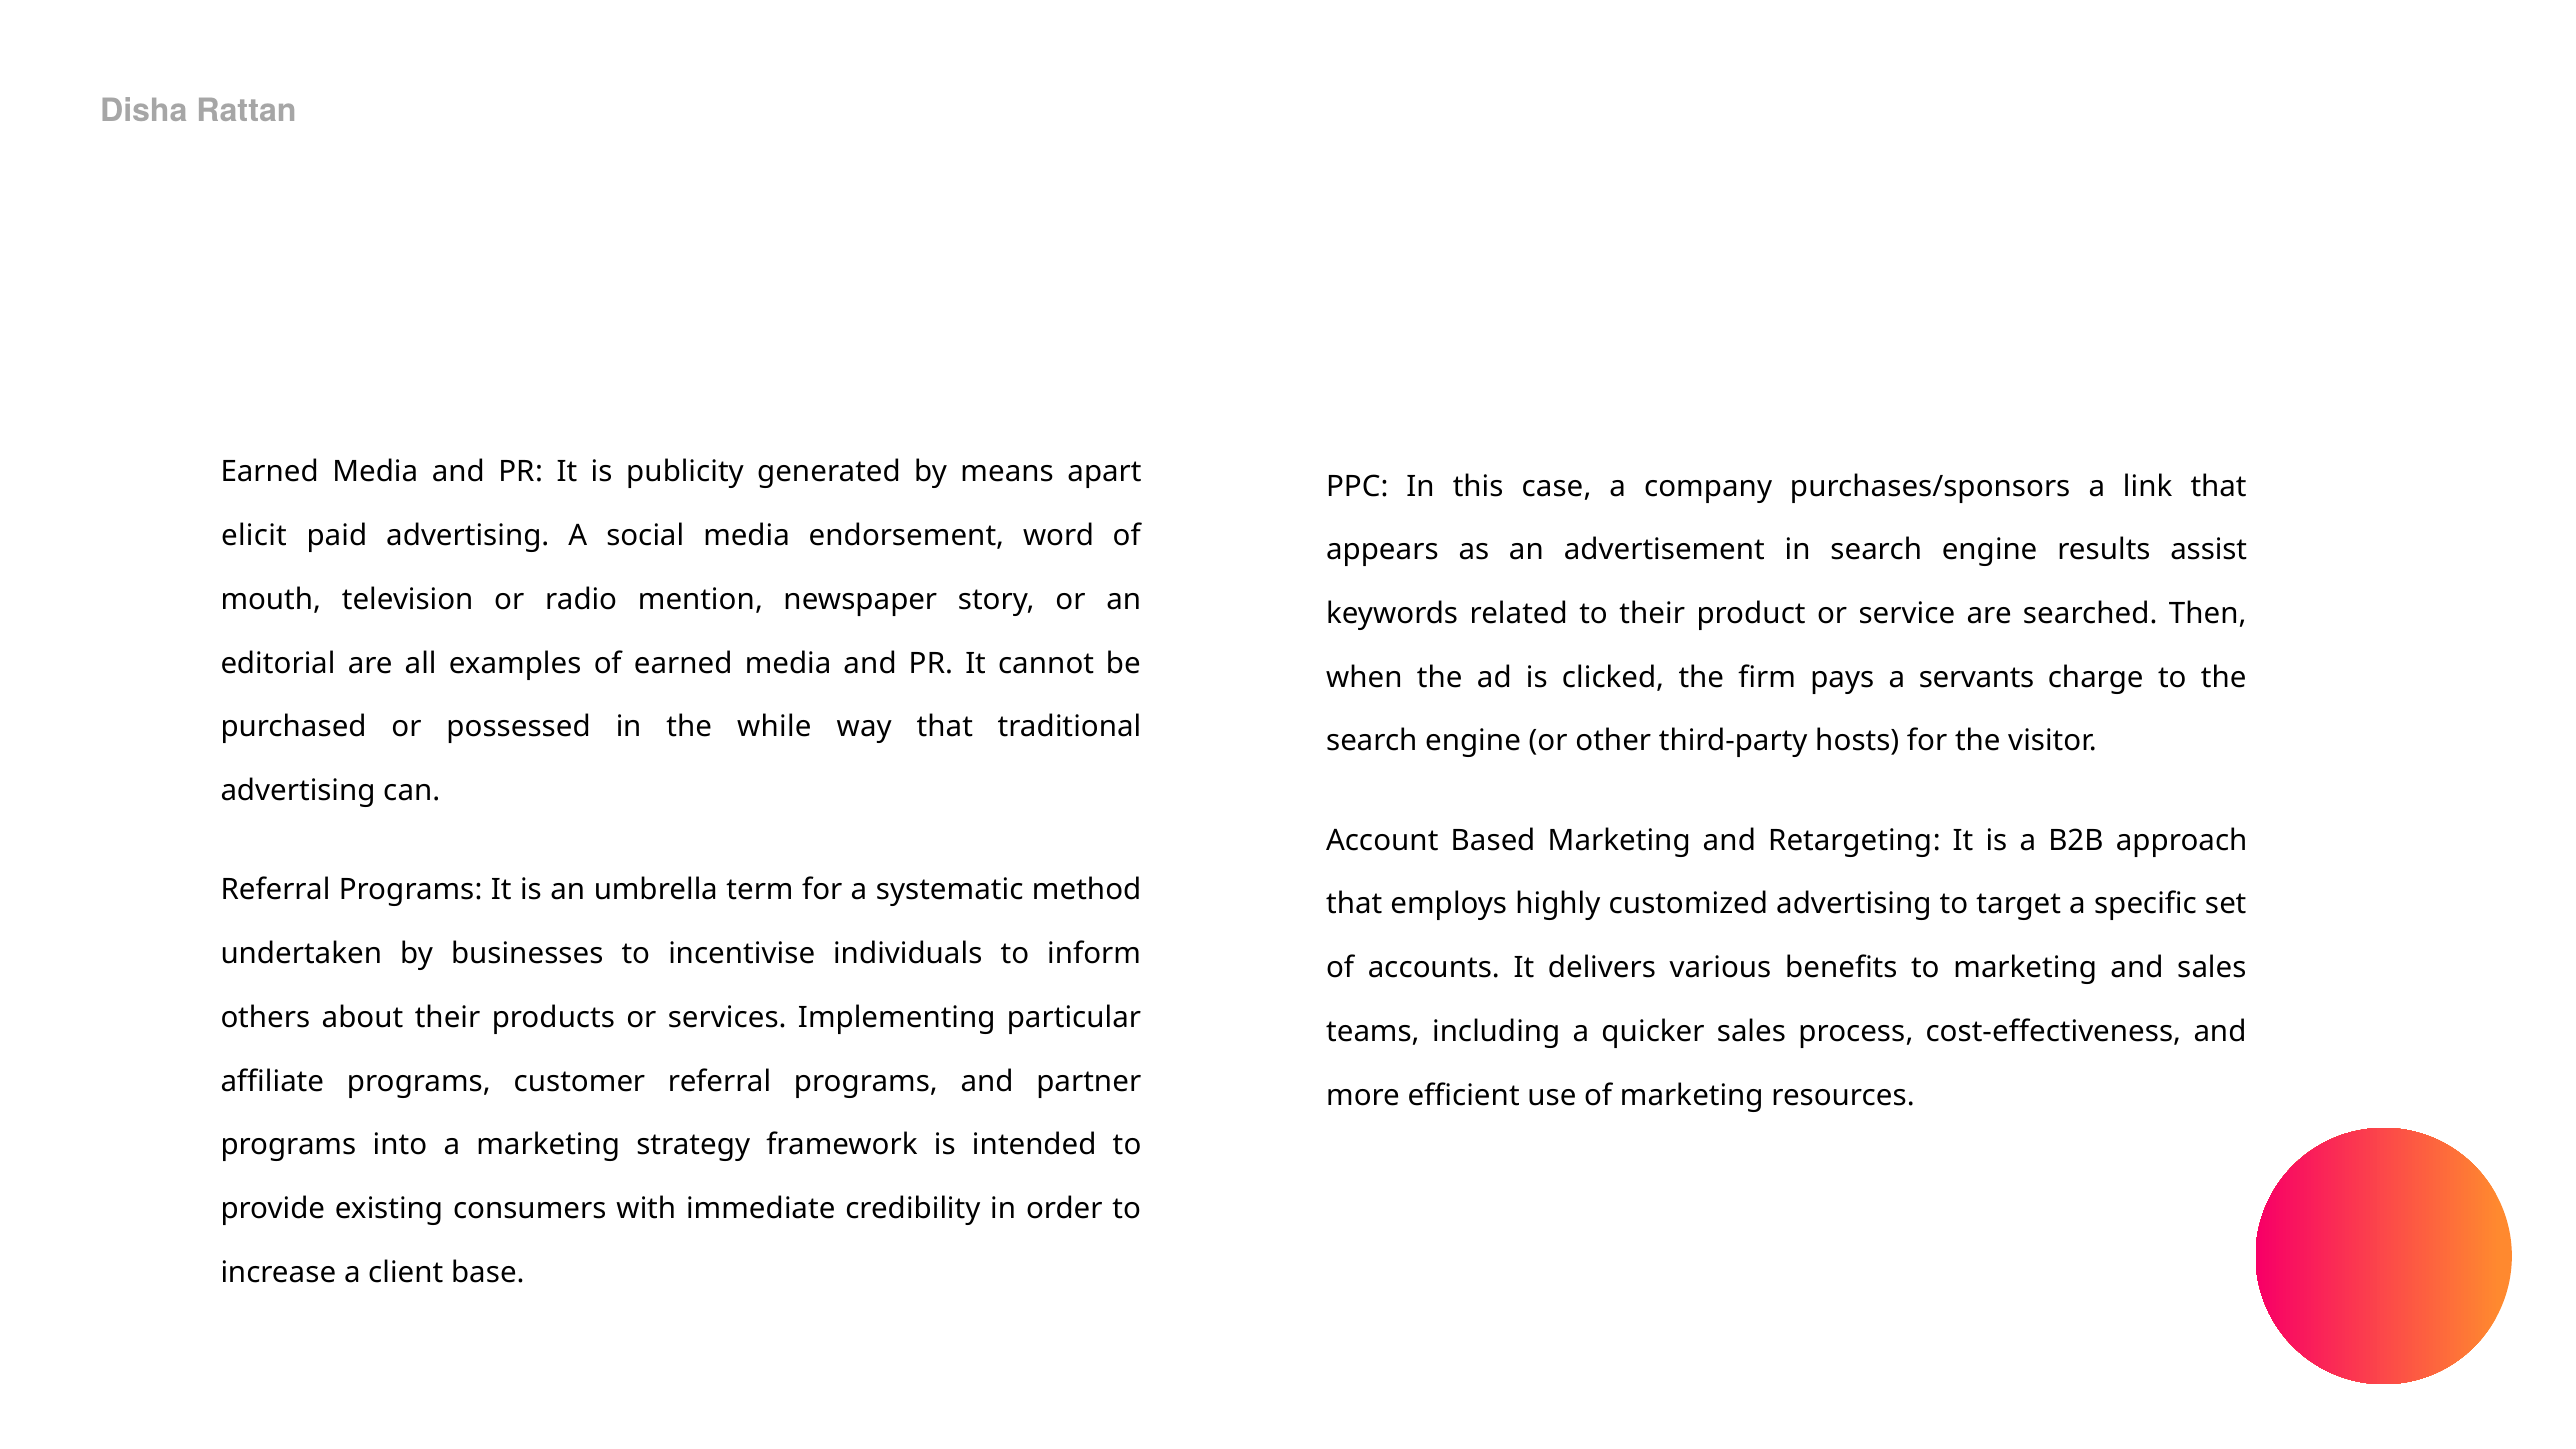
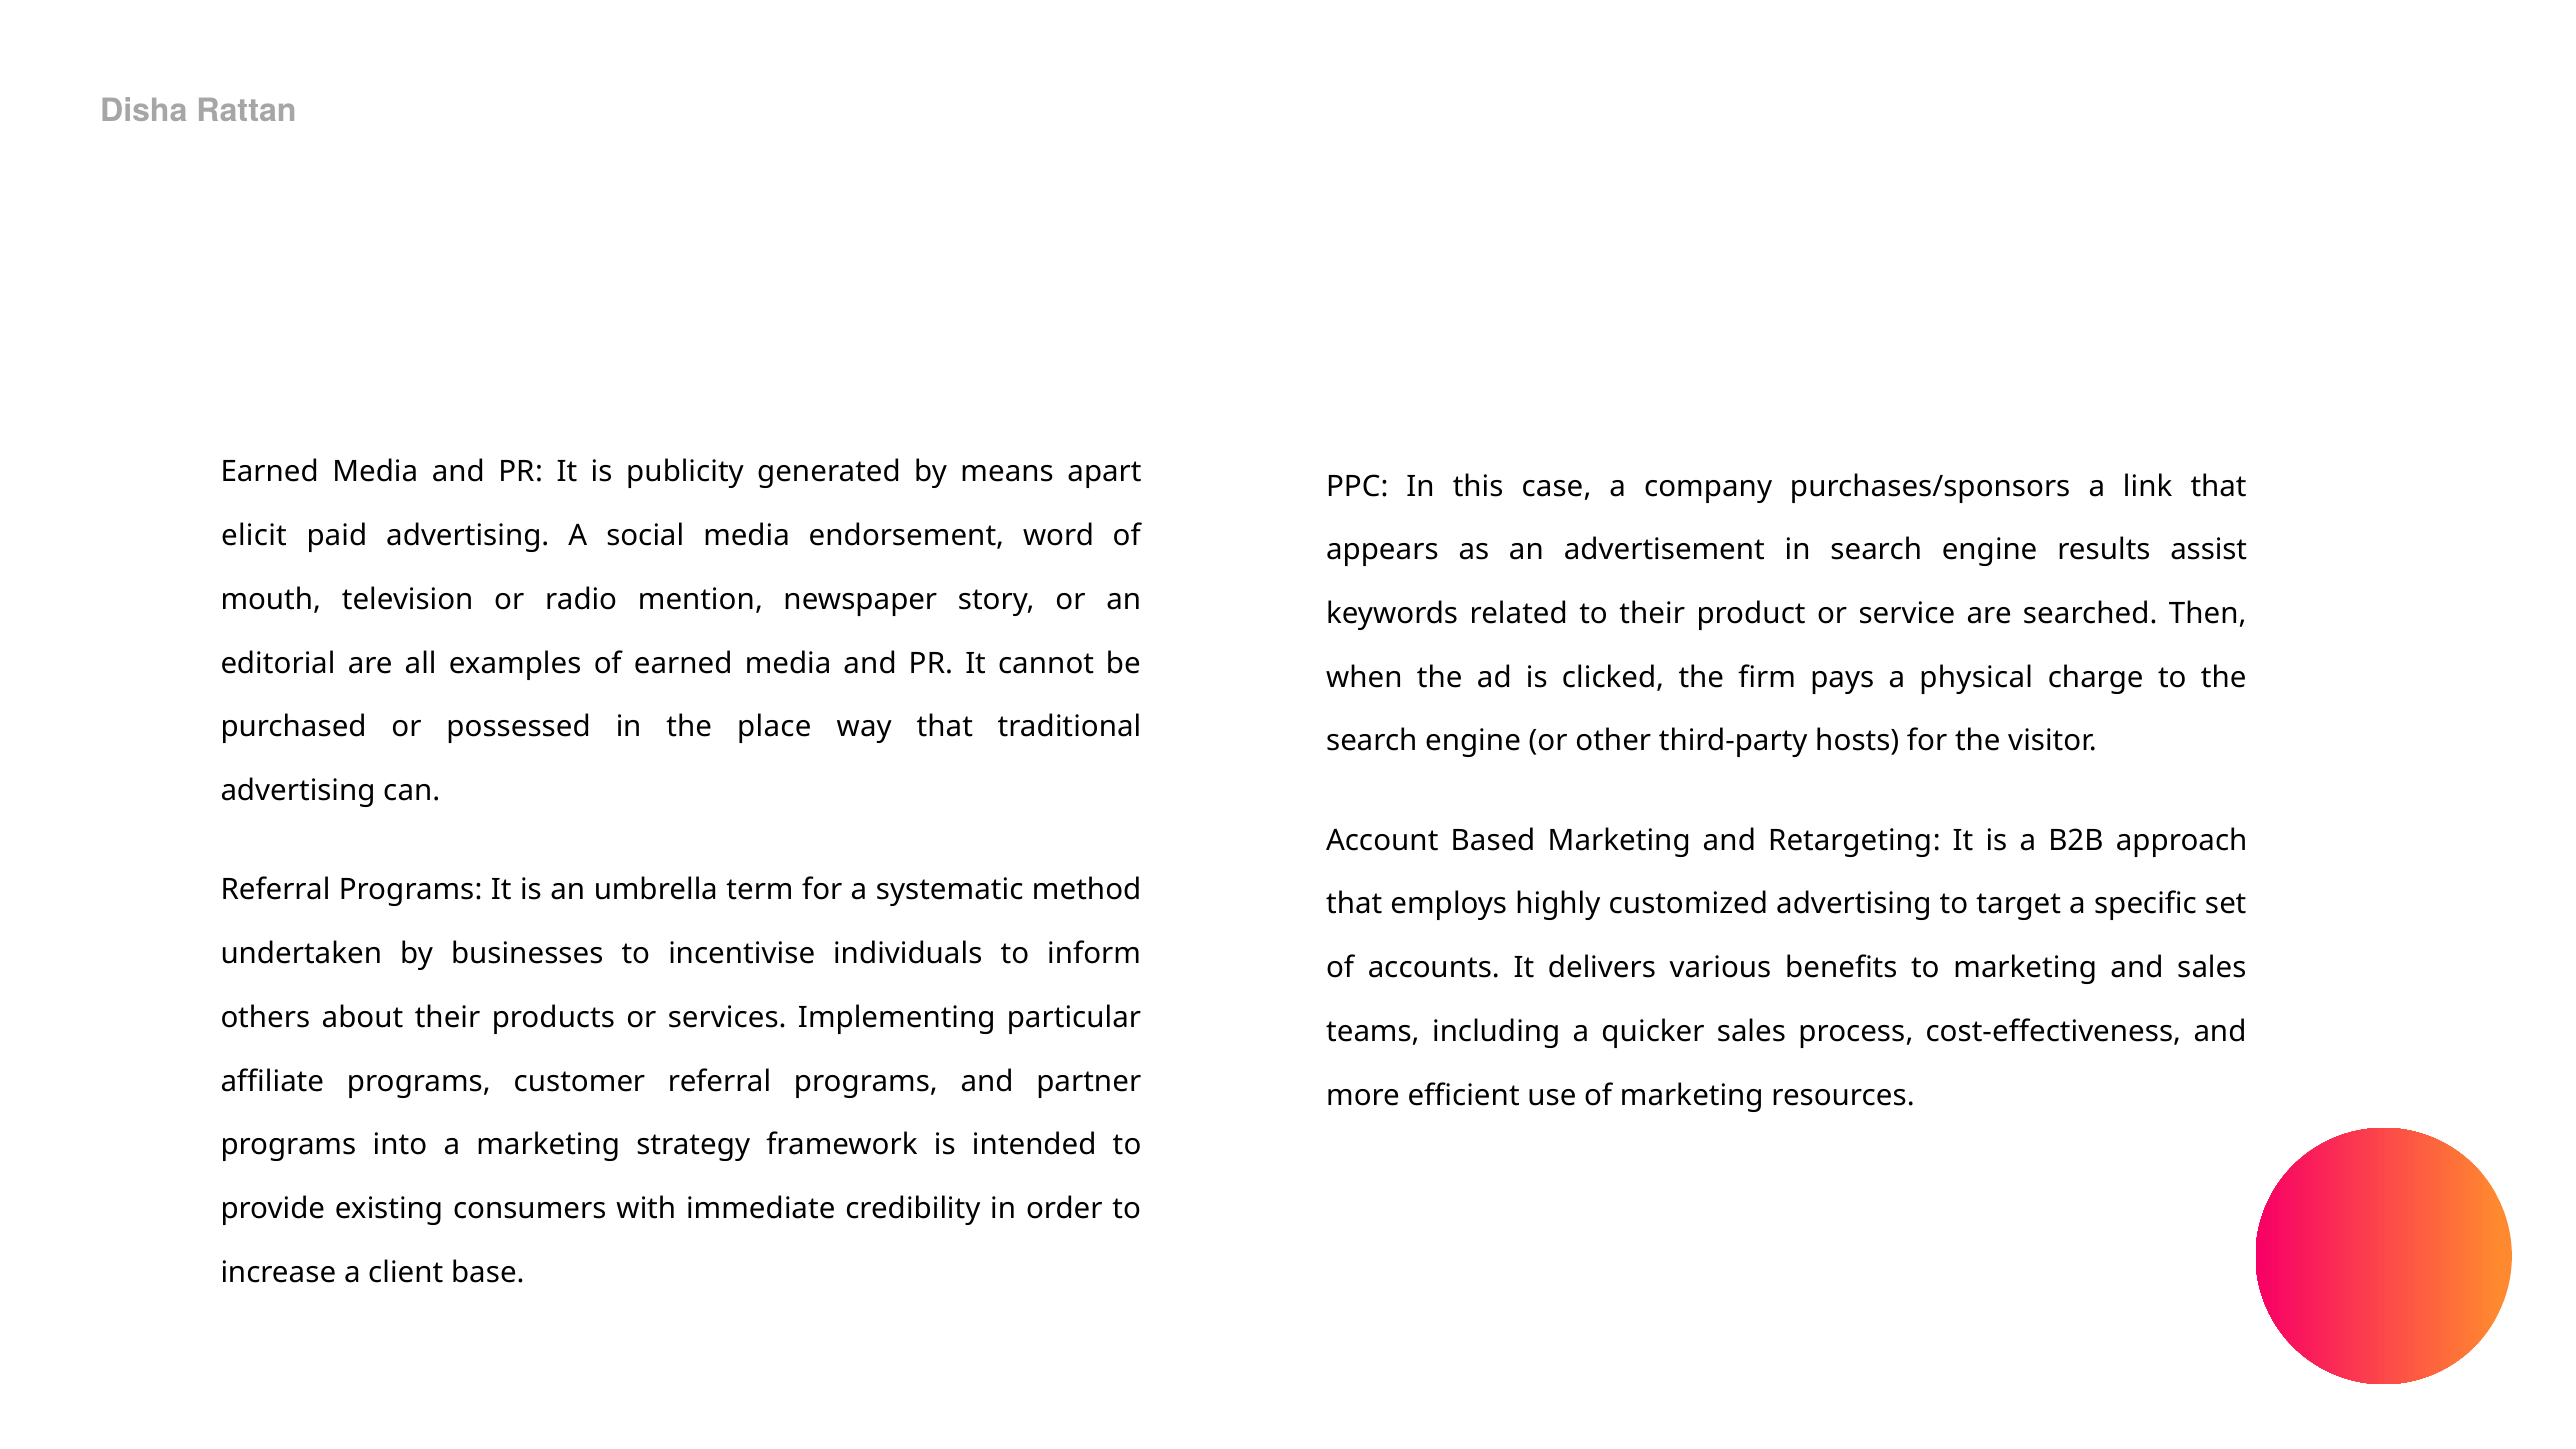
servants: servants -> physical (1976, 677)
while: while -> place (774, 727)
